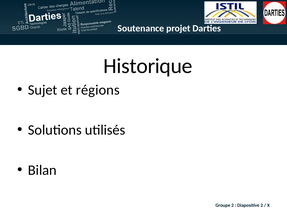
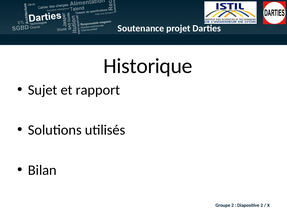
régions: régions -> rapport (98, 90)
